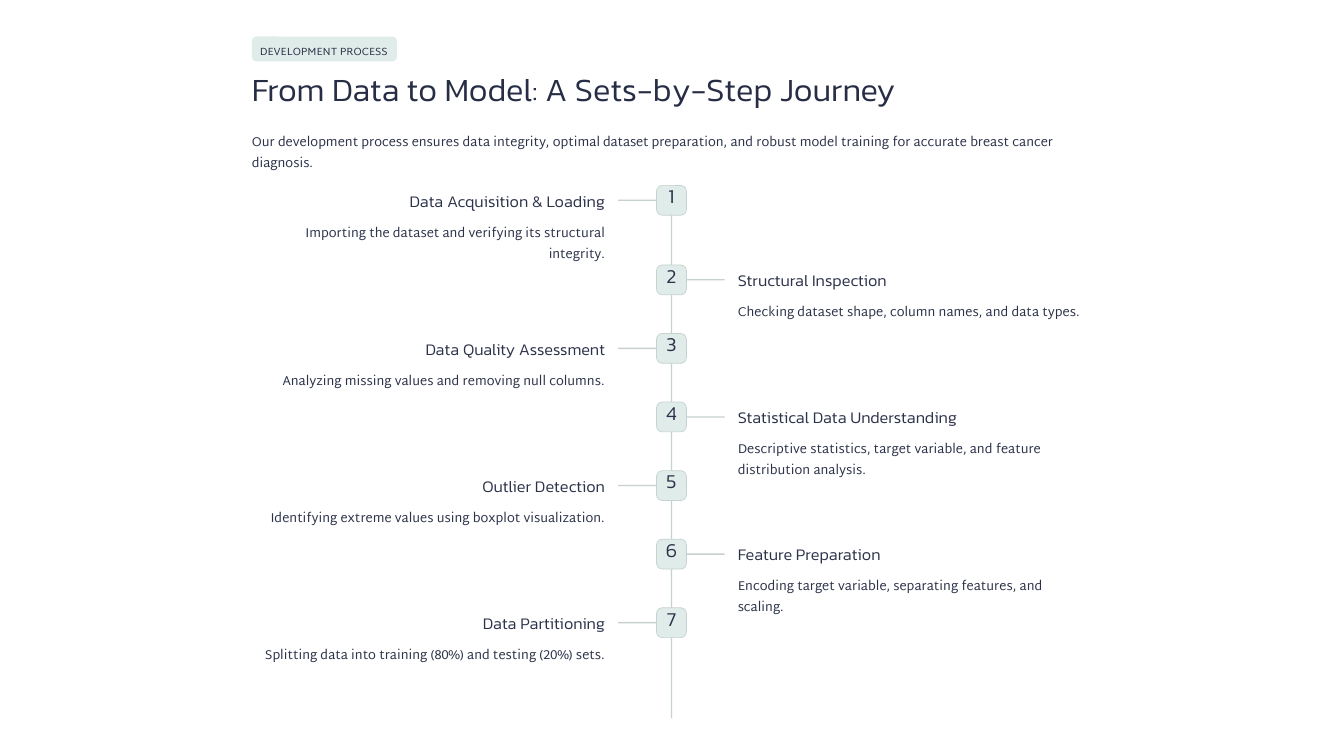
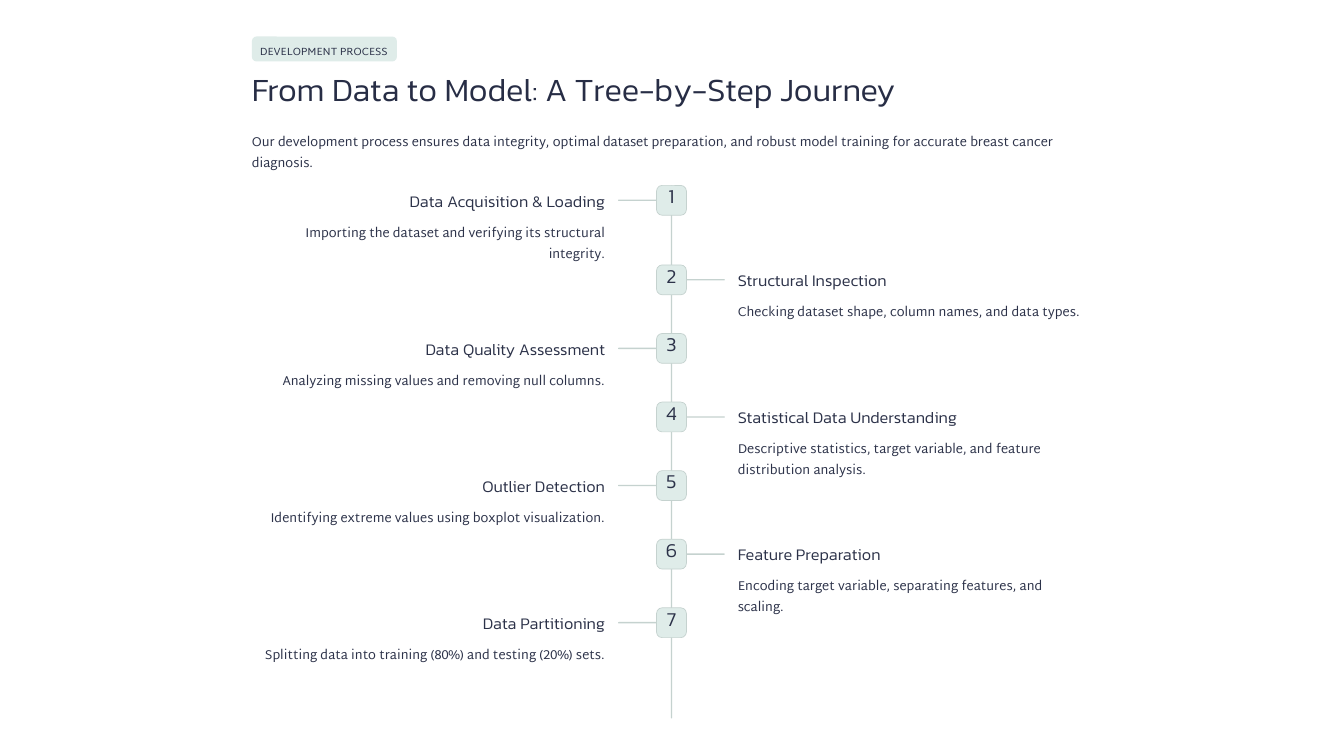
Sets-by-Step: Sets-by-Step -> Tree-by-Step (674, 91)
